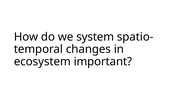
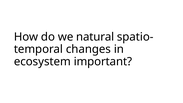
system: system -> natural (95, 37)
